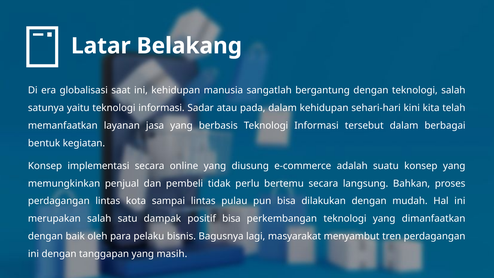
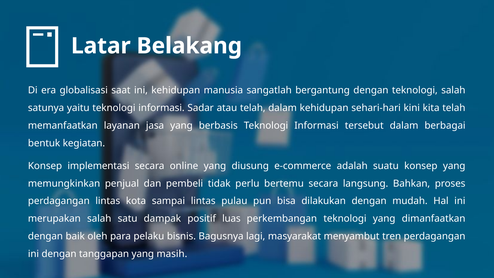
atau pada: pada -> telah (253, 108)
positif bisa: bisa -> luas (231, 219)
